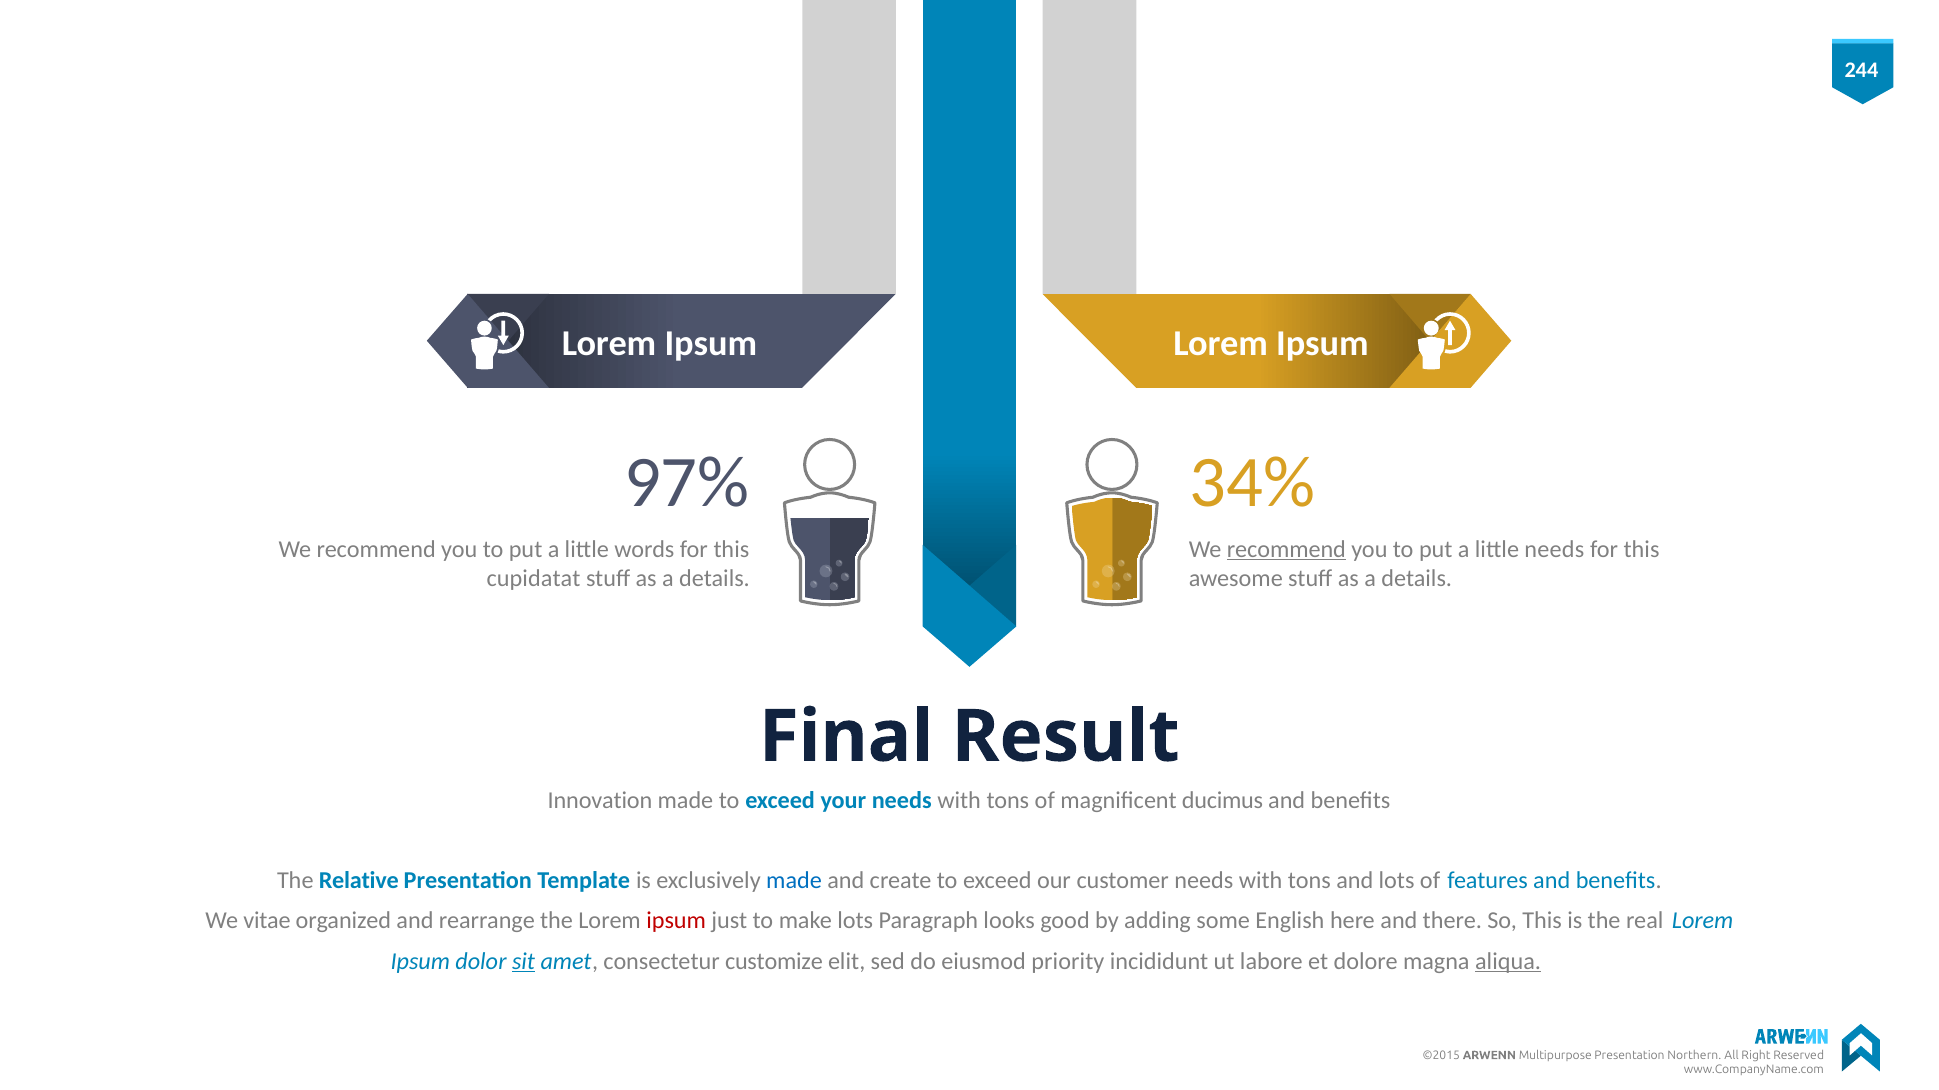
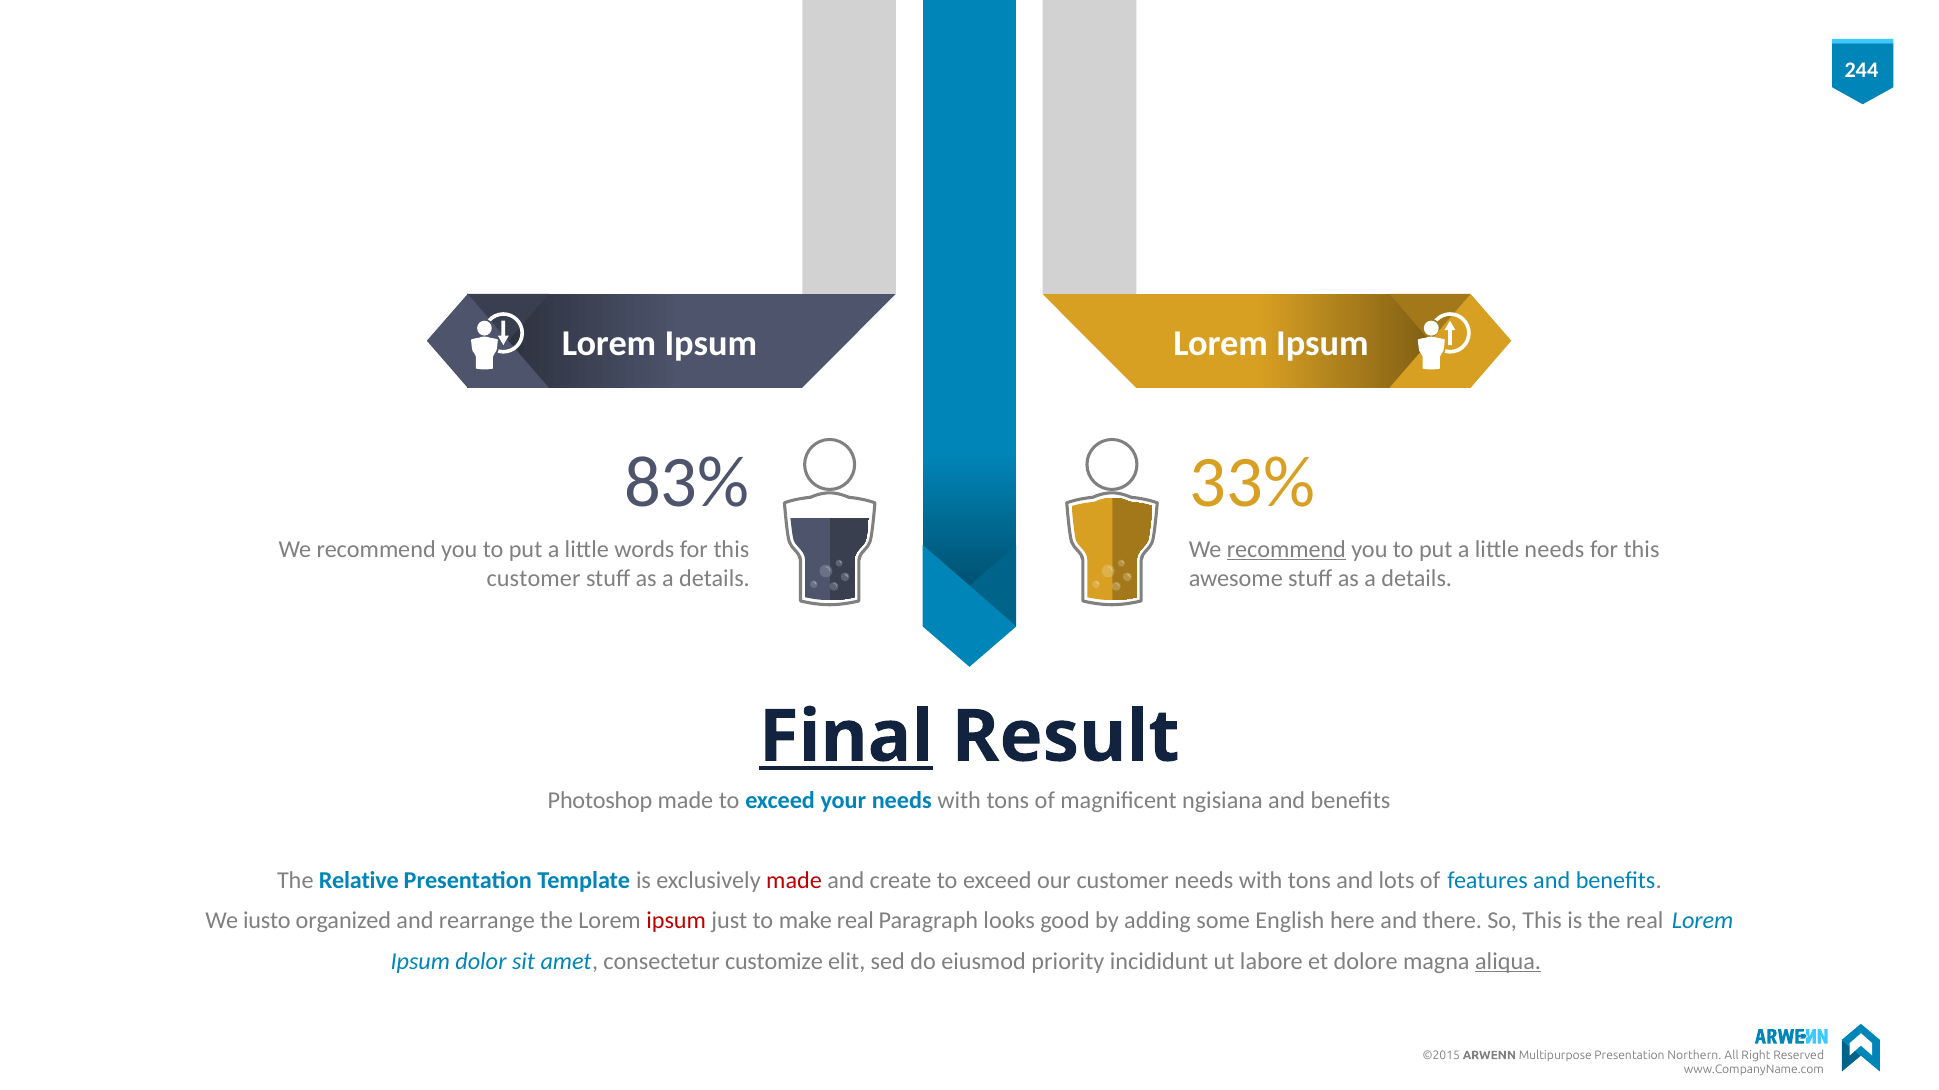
97%: 97% -> 83% (687, 483)
34%: 34% -> 33% (1252, 483)
cupidatat: cupidatat -> customer (534, 579)
Final underline: none -> present (846, 737)
Innovation: Innovation -> Photoshop (600, 801)
ducimus: ducimus -> ngisiana (1222, 801)
made colour: blue -> red (794, 881)
vitae: vitae -> iusto (267, 922)
make lots: lots -> real (855, 922)
sit underline: present -> none (524, 962)
